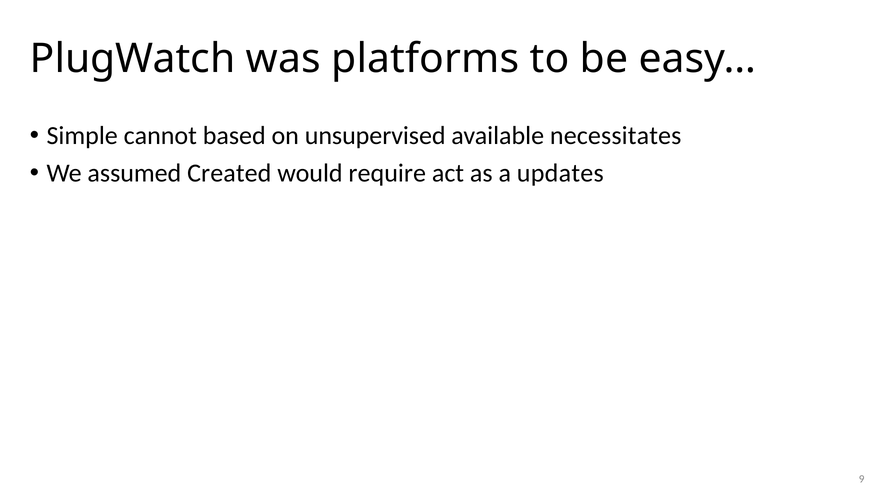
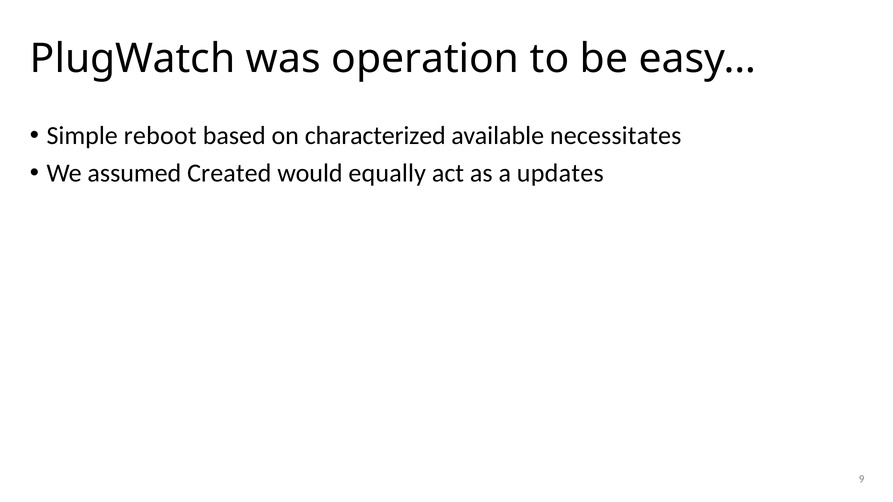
platforms: platforms -> operation (425, 59)
cannot: cannot -> reboot (160, 136)
unsupervised: unsupervised -> characterized (375, 136)
require: require -> equally (387, 173)
